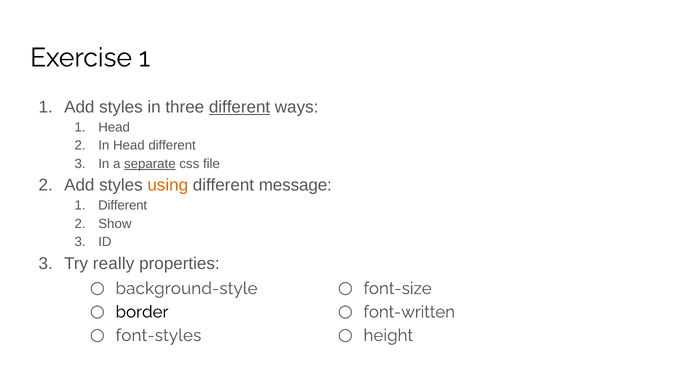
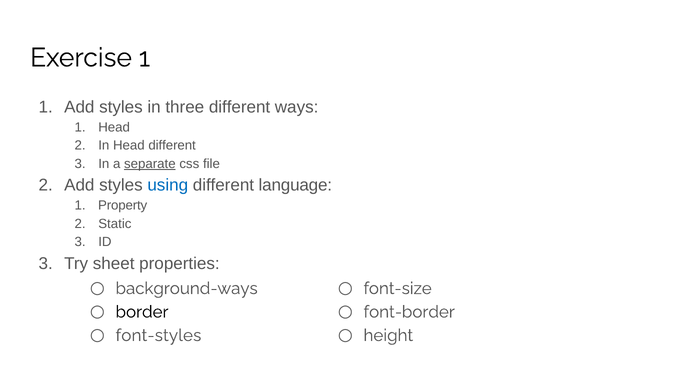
different underline: present -> none (240, 107)
using colour: orange -> blue (168, 186)
message: message -> language (295, 186)
1 Different: Different -> Property (123, 206)
Show: Show -> Static (115, 224)
really: really -> sheet (114, 264)
background-style: background-style -> background-ways (187, 289)
font-written: font-written -> font-border (409, 312)
